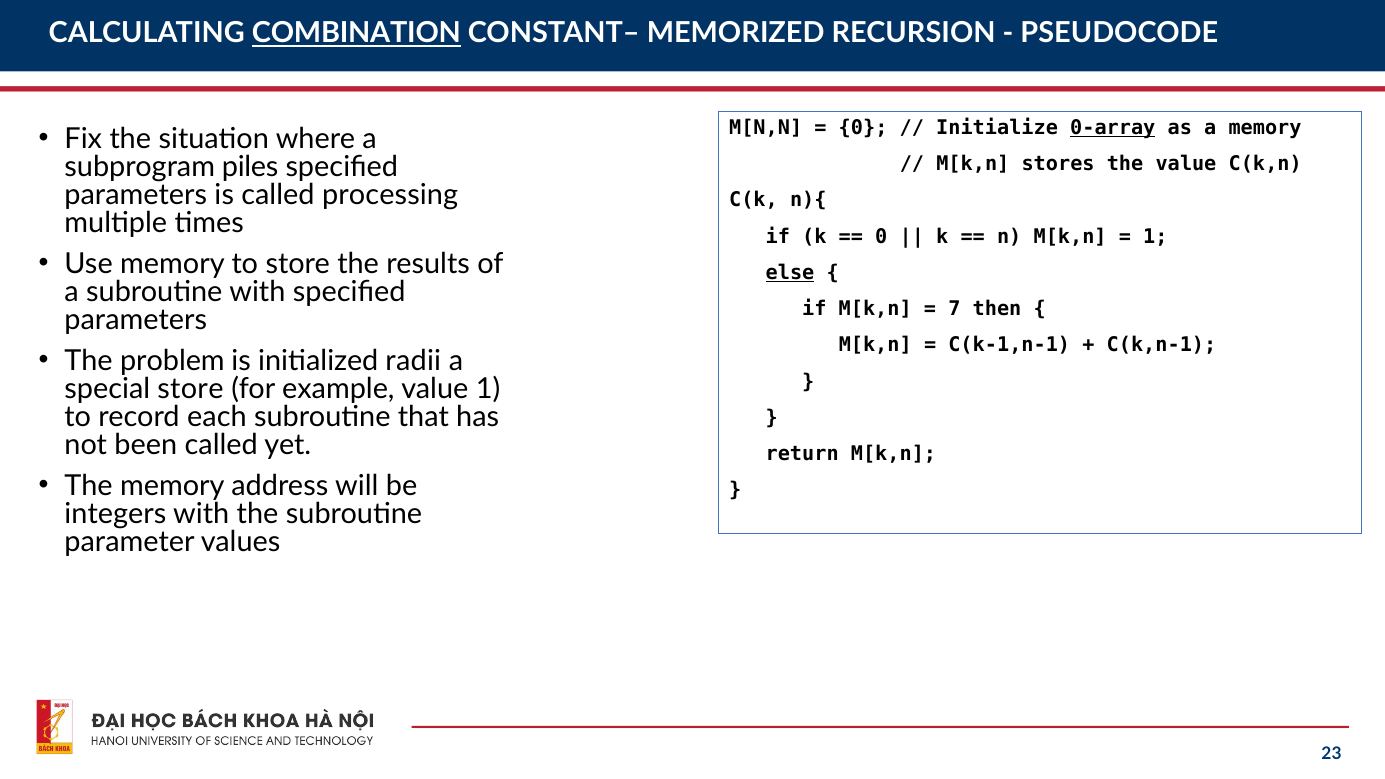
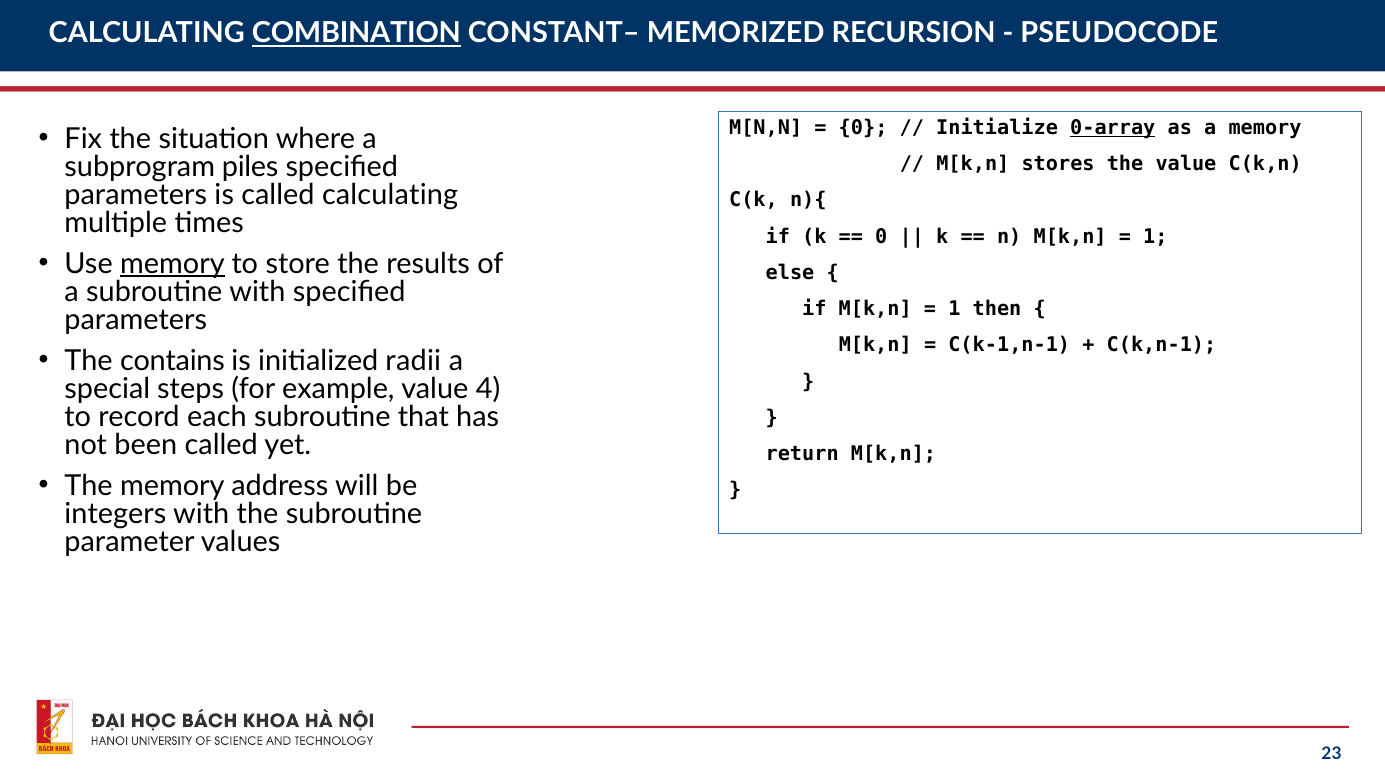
called processing: processing -> calculating (390, 195)
memory underline: none -> present (172, 264)
else underline: present -> none (790, 273)
7: 7 -> 1 (954, 309)
problem: problem -> contains (172, 361)
special store: store -> steps (191, 389)
value 1: 1 -> 4 (488, 389)
